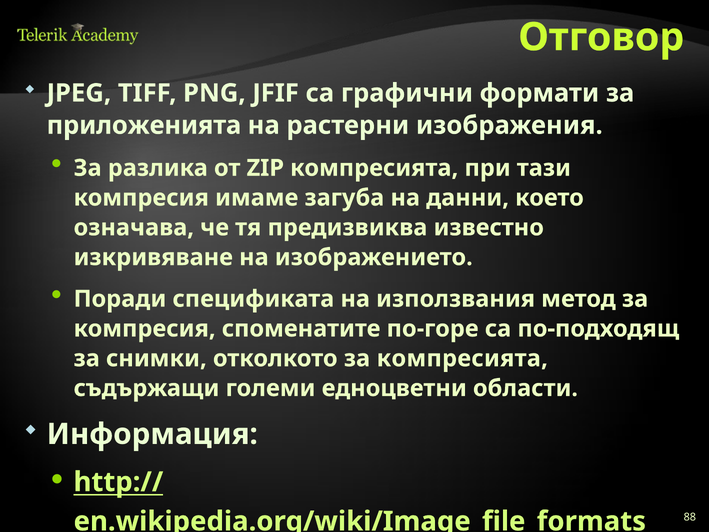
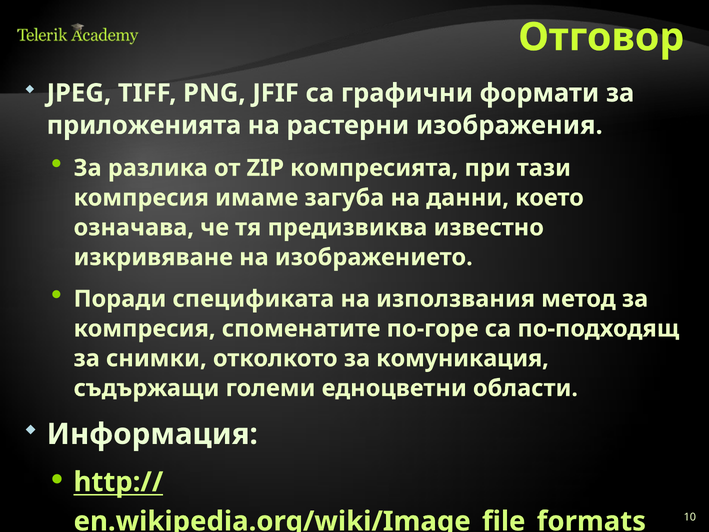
за компресията: компресията -> комуникация (462, 358)
88: 88 -> 10 (690, 517)
